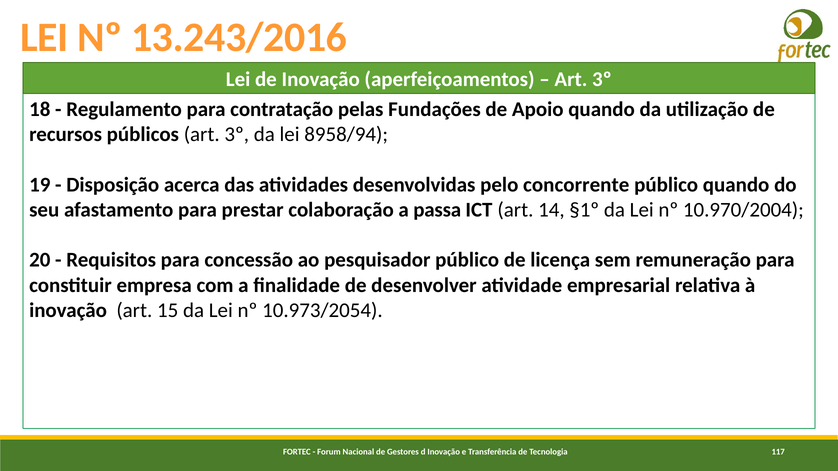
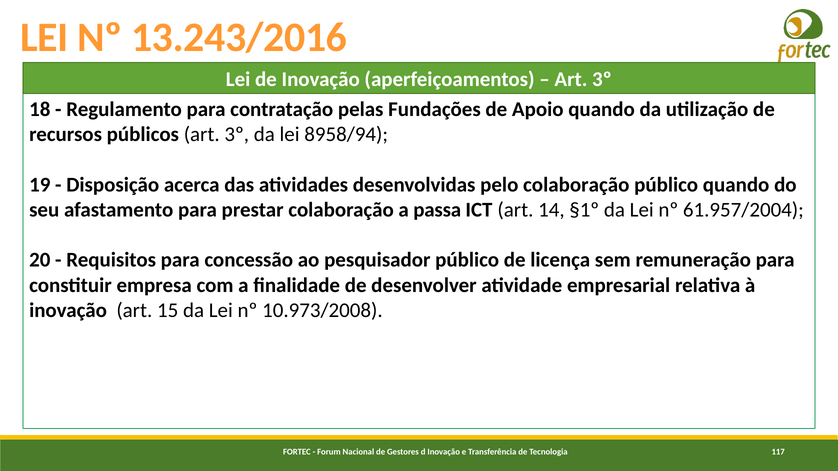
pelo concorrente: concorrente -> colaboração (576, 185)
10.970/2004: 10.970/2004 -> 61.957/2004 (743, 210)
10.973/2054: 10.973/2054 -> 10.973/2008 (322, 311)
